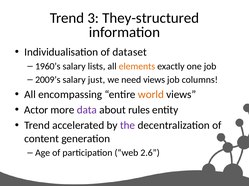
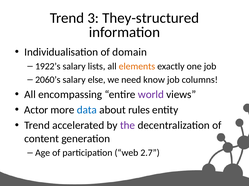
dataset: dataset -> domain (130, 52)
1960’s: 1960’s -> 1922’s (48, 67)
2009’s: 2009’s -> 2060’s (48, 80)
just: just -> else (97, 80)
need views: views -> know (154, 80)
world colour: orange -> purple (151, 95)
data colour: purple -> blue (87, 110)
2.6: 2.6 -> 2.7 (150, 153)
